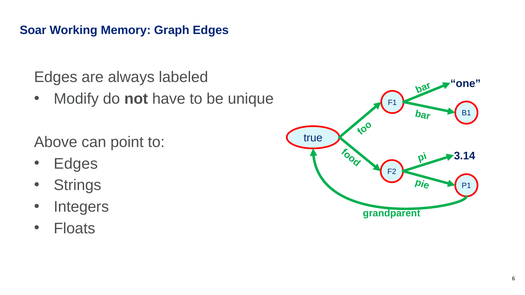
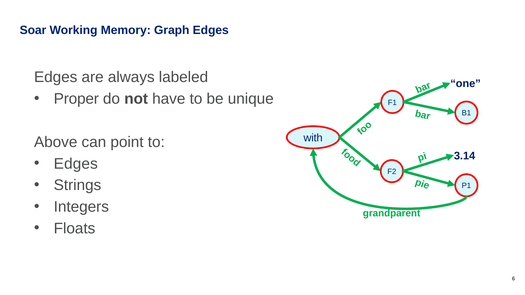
Modify: Modify -> Proper (76, 99)
true: true -> with (313, 138)
